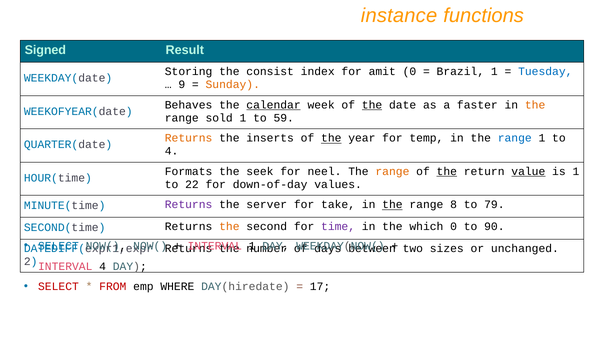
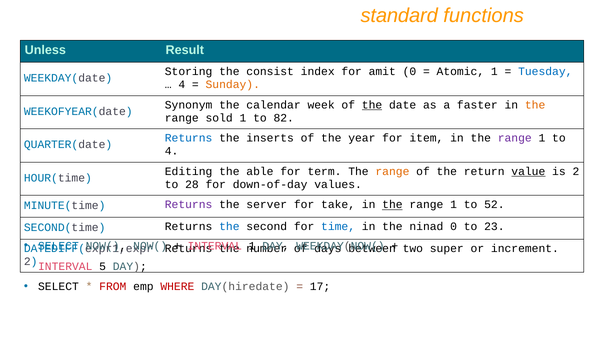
instance: instance -> standard (399, 16)
Signed: Signed -> Unless (45, 50)
Brazil: Brazil -> Atomic (460, 72)
9: 9 -> 4 (182, 85)
Behaves: Behaves -> Synonym (189, 105)
calendar underline: present -> none (274, 105)
59: 59 -> 82 (284, 118)
Returns colour: orange -> blue (189, 138)
the underline: present -> none (331, 138)
temp: temp -> item (426, 138)
range colour: blue -> purple (515, 138)
Formats: Formats -> Editing (189, 171)
seek: seek -> able (260, 171)
neel: neel -> term (324, 171)
the underline: present -> none (447, 171)
is 1: 1 -> 2 (576, 171)
22: 22 -> 28 (192, 184)
8: 8 -> 1 (454, 205)
79: 79 -> 52 (494, 205)
the colour: orange -> blue (229, 226)
time colour: purple -> blue (338, 226)
which: which -> ninad (426, 226)
90: 90 -> 23 (494, 226)
sizes: sizes -> super (447, 248)
unchanged: unchanged -> increment (525, 248)
INTERVAL 4: 4 -> 5 (103, 266)
SELECT colour: red -> black (58, 286)
WHERE colour: black -> red (177, 286)
